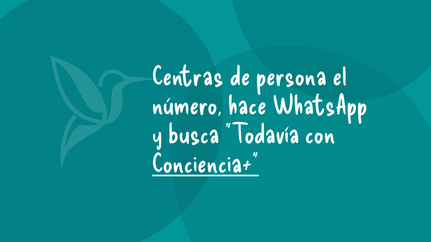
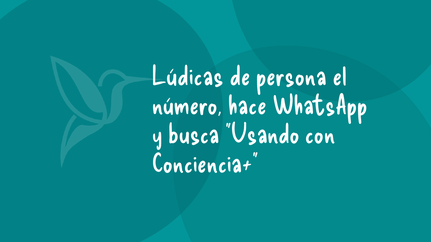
Centras: Centras -> Lúdicas (188, 77)
Todavía: Todavía -> Usando (263, 135)
Conciencia+ underline: present -> none (205, 164)
